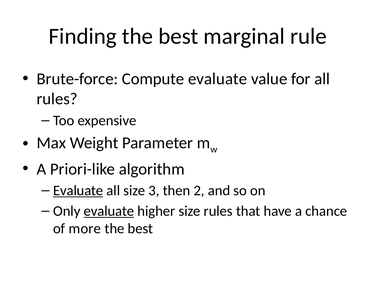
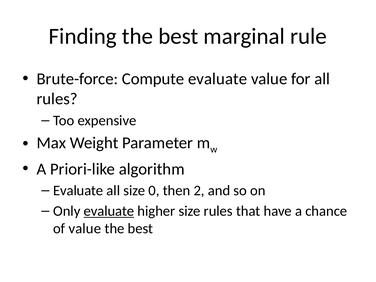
Evaluate underline: present -> none (78, 191)
3: 3 -> 0 (154, 191)
of more: more -> value (85, 229)
